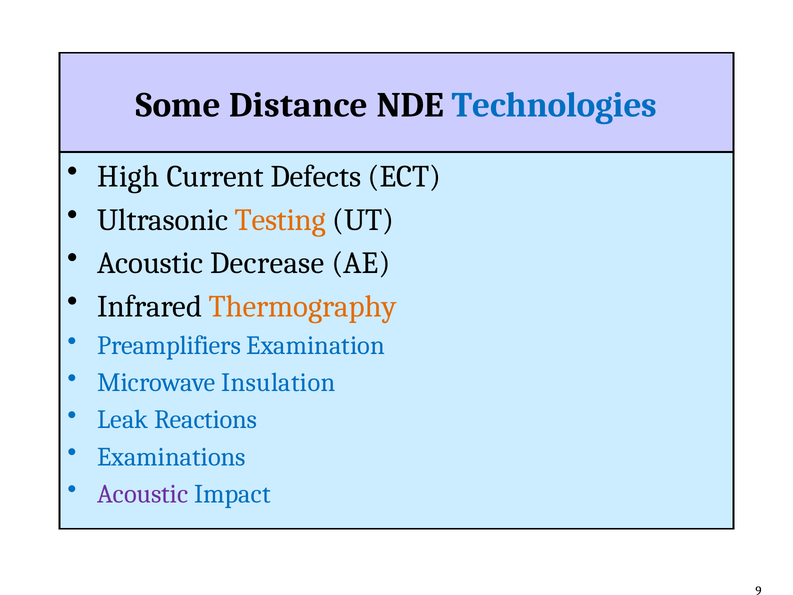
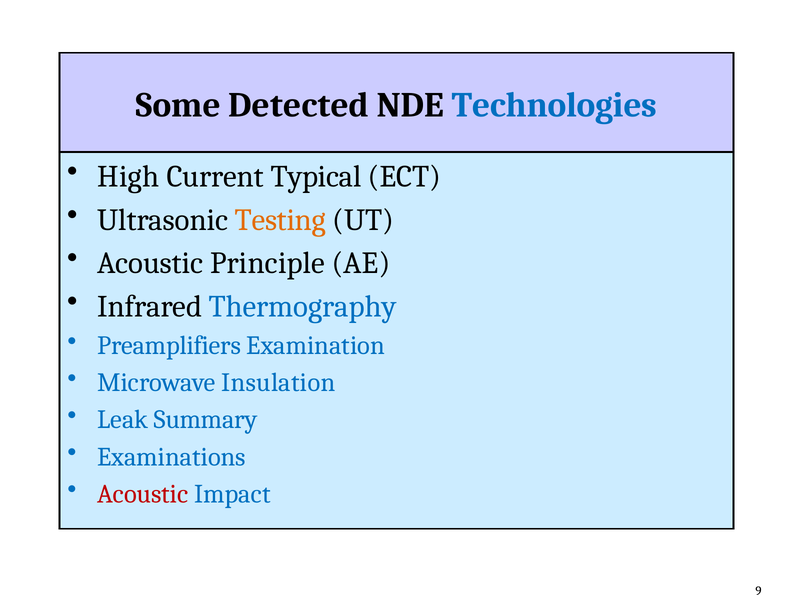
Distance: Distance -> Detected (299, 105)
Defects: Defects -> Typical (316, 177)
Decrease: Decrease -> Principle (268, 263)
Thermography colour: orange -> blue (303, 306)
Reactions: Reactions -> Summary (206, 420)
Acoustic colour: purple -> red (143, 494)
